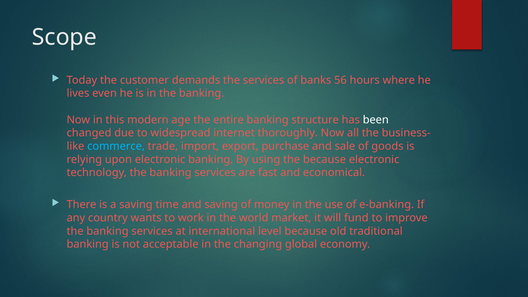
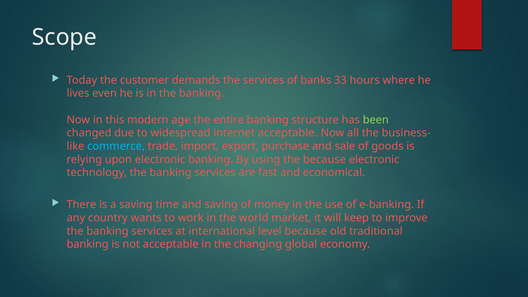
56: 56 -> 33 (340, 80)
been colour: white -> light green (376, 120)
internet thoroughly: thoroughly -> acceptable (288, 133)
fund: fund -> keep (356, 218)
